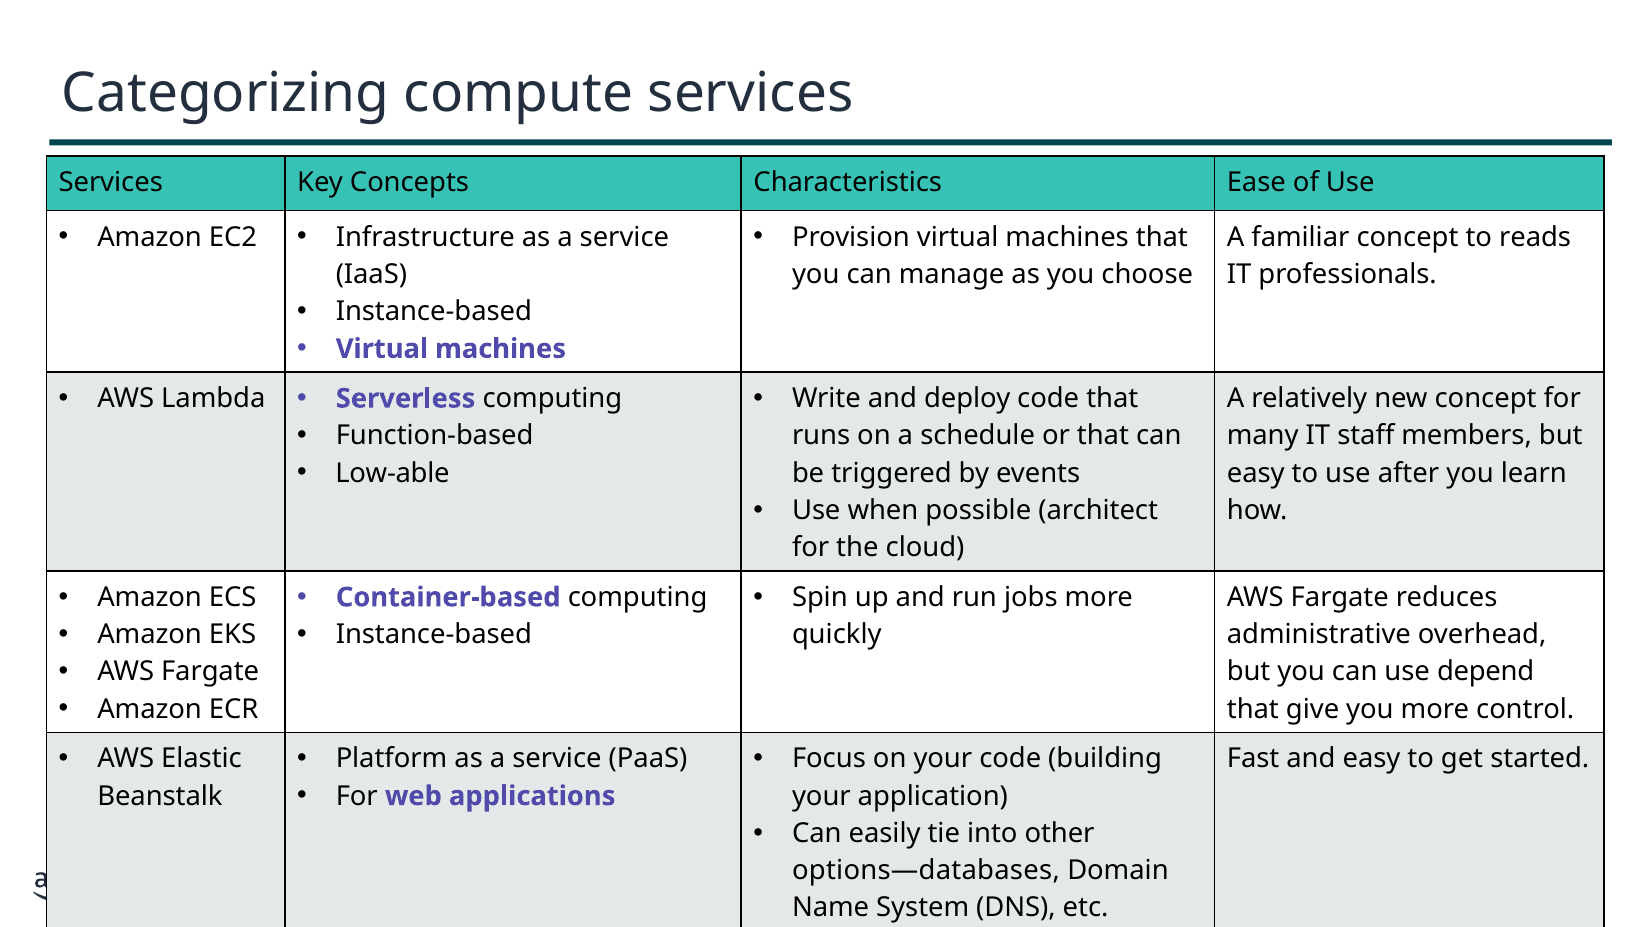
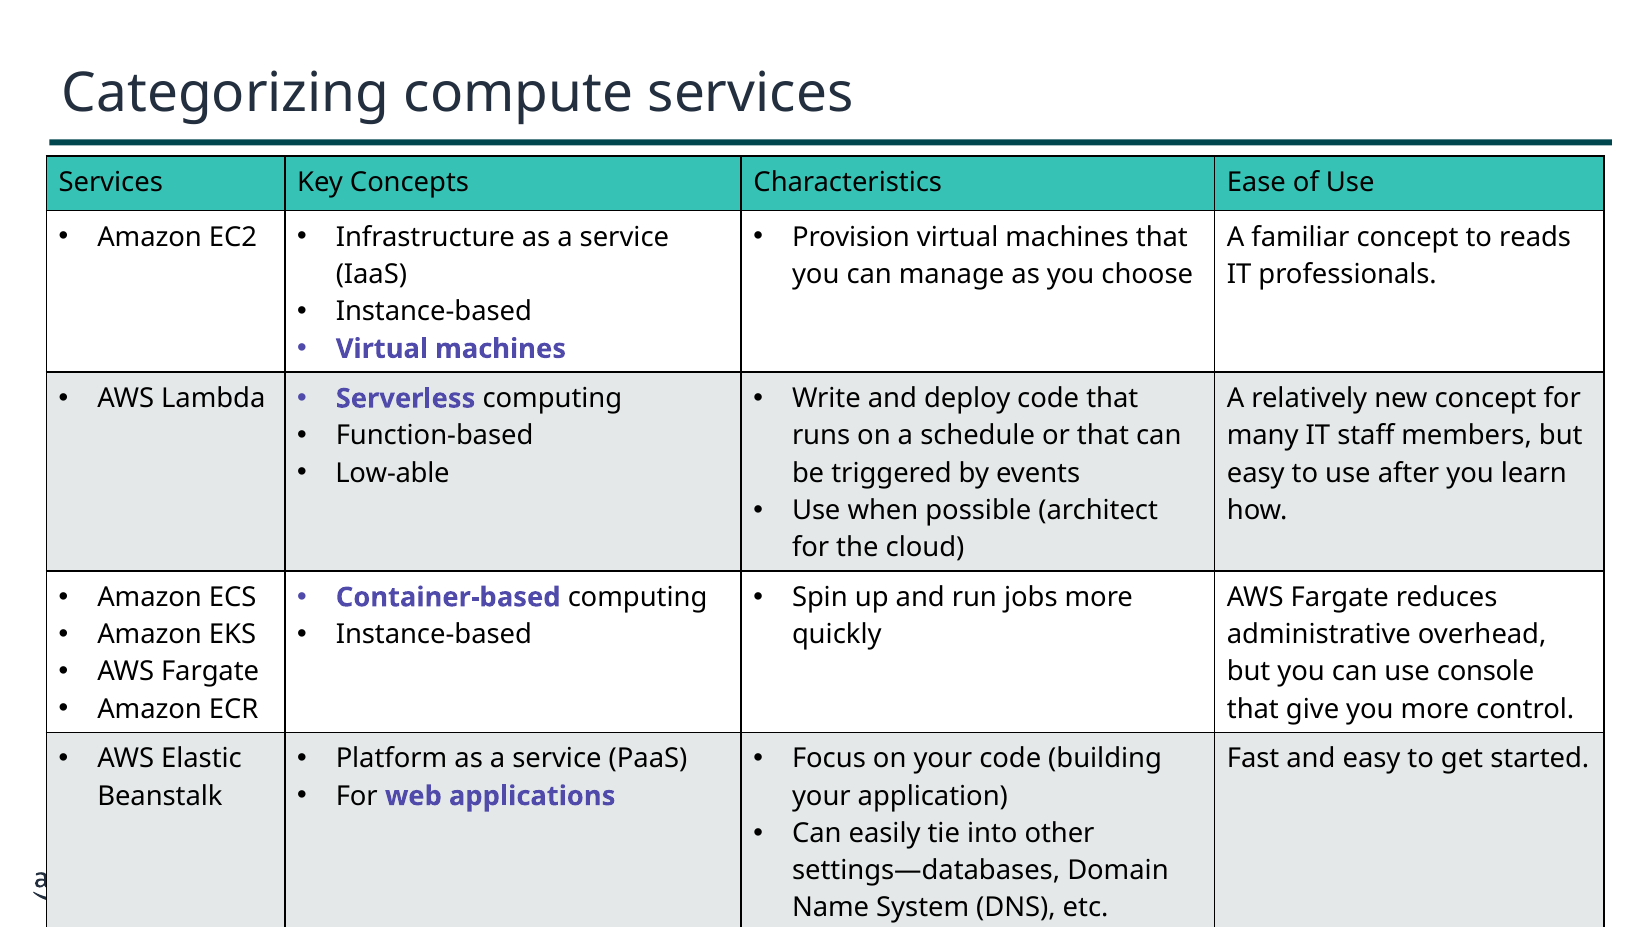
depend: depend -> console (1486, 671)
options—databases: options—databases -> settings—databases (926, 870)
